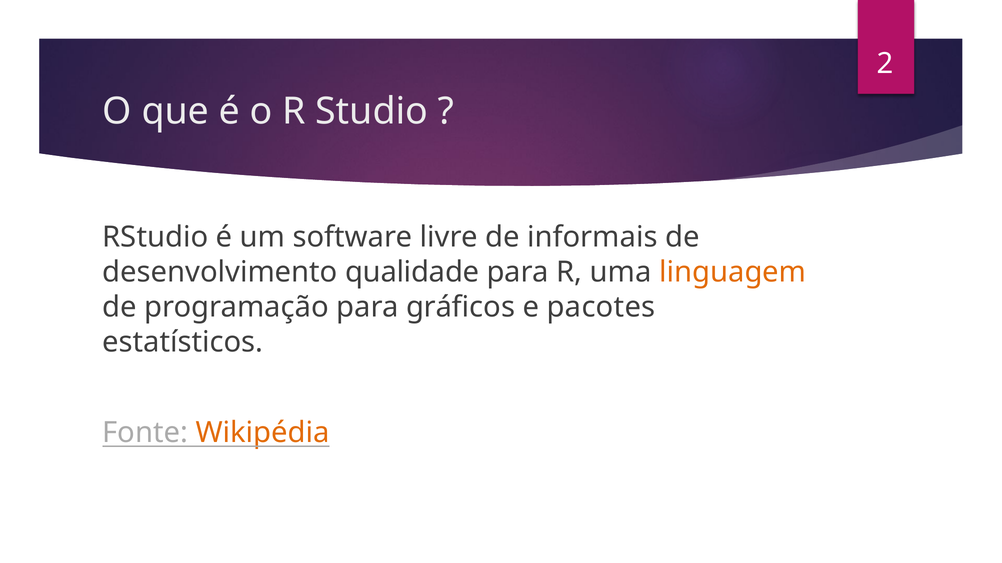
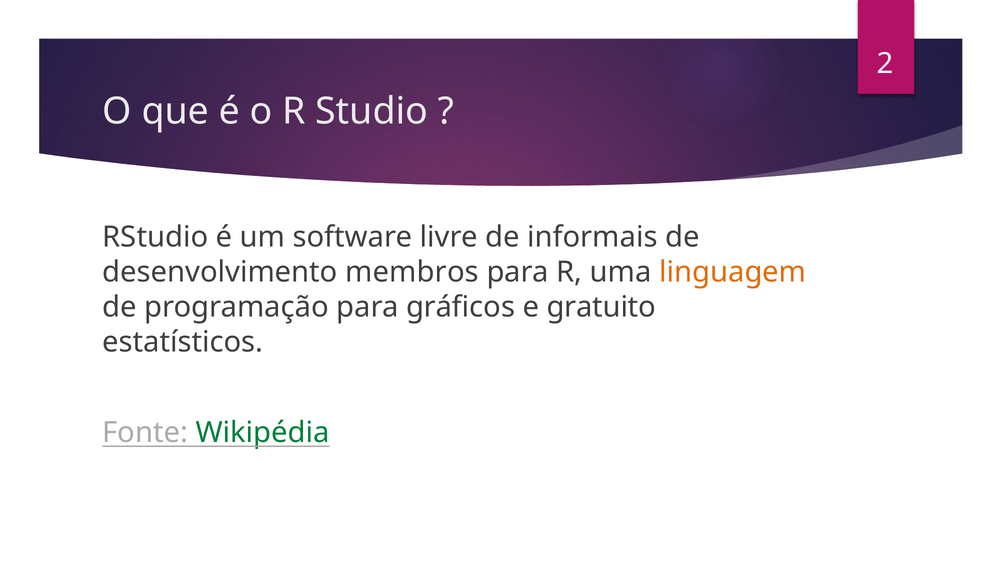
qualidade: qualidade -> membros (412, 272)
pacotes: pacotes -> gratuito (601, 307)
Wikipédia colour: orange -> green (263, 433)
